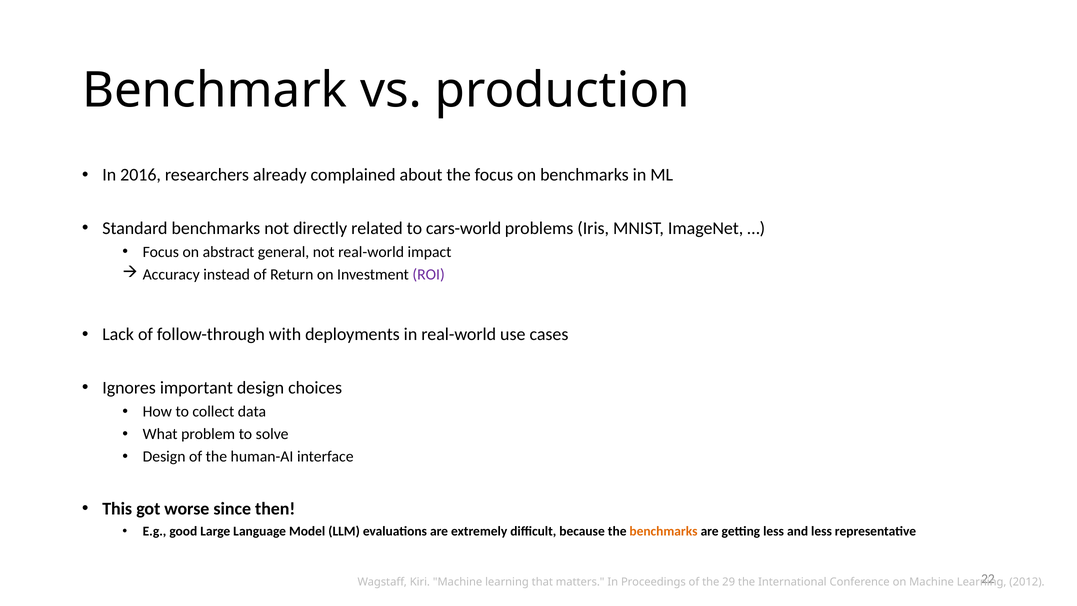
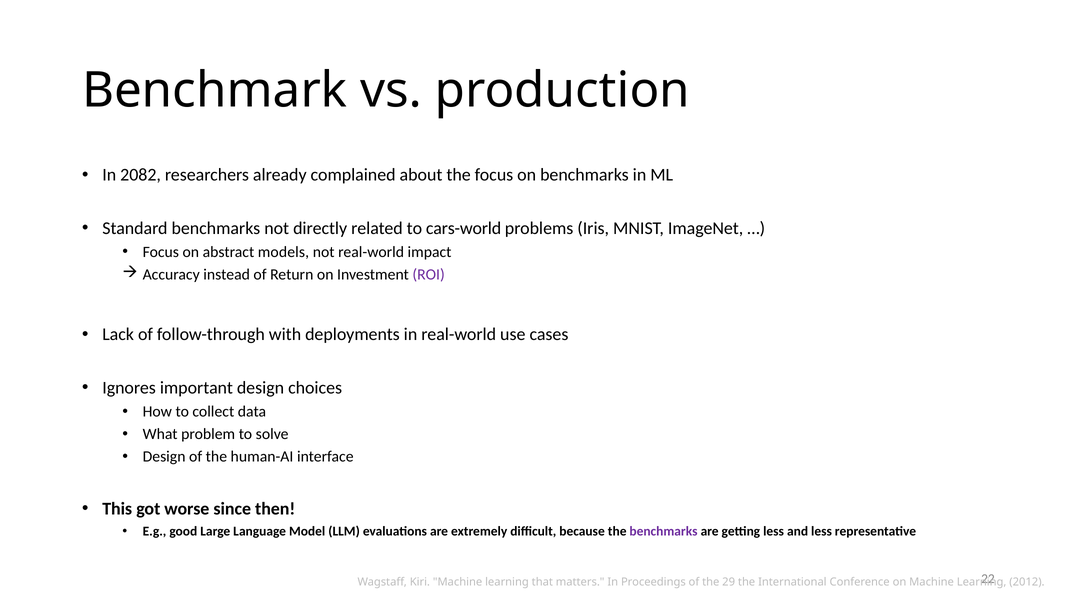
2016: 2016 -> 2082 (141, 175)
general: general -> models (283, 252)
benchmarks colour: orange -> purple (663, 531)
